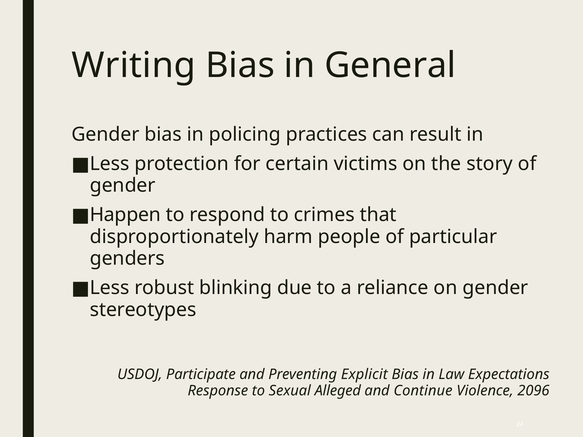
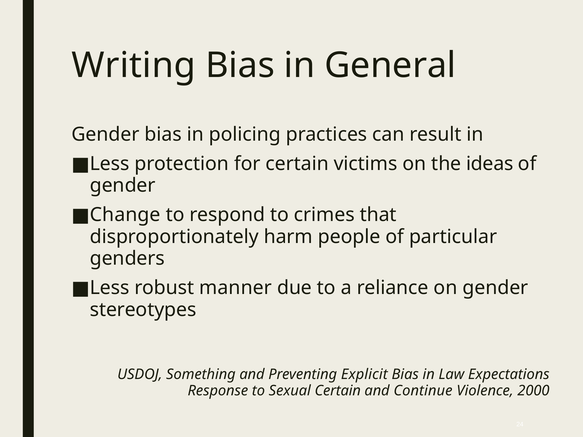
story: story -> ideas (490, 164)
Happen: Happen -> Change (125, 215)
blinking: blinking -> manner (236, 288)
Participate: Participate -> Something (201, 375)
Sexual Alleged: Alleged -> Certain (338, 391)
2096: 2096 -> 2000 (533, 391)
